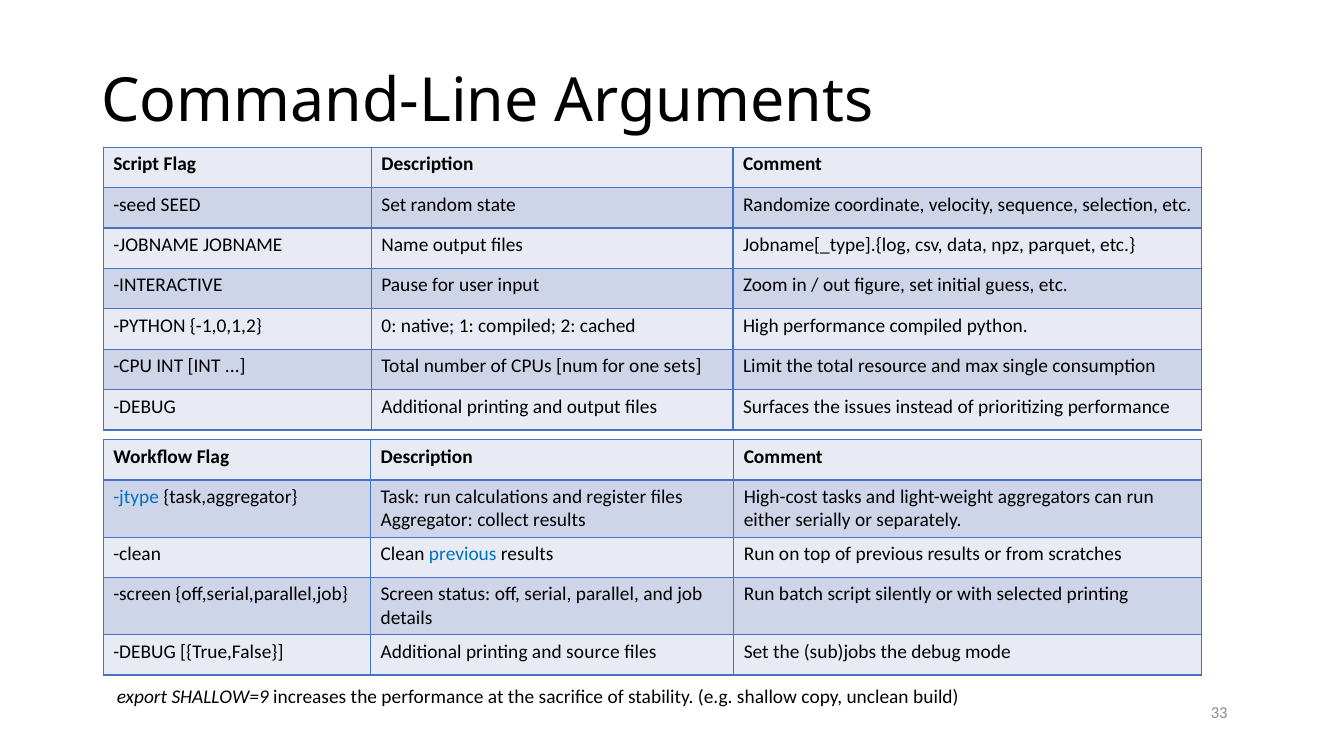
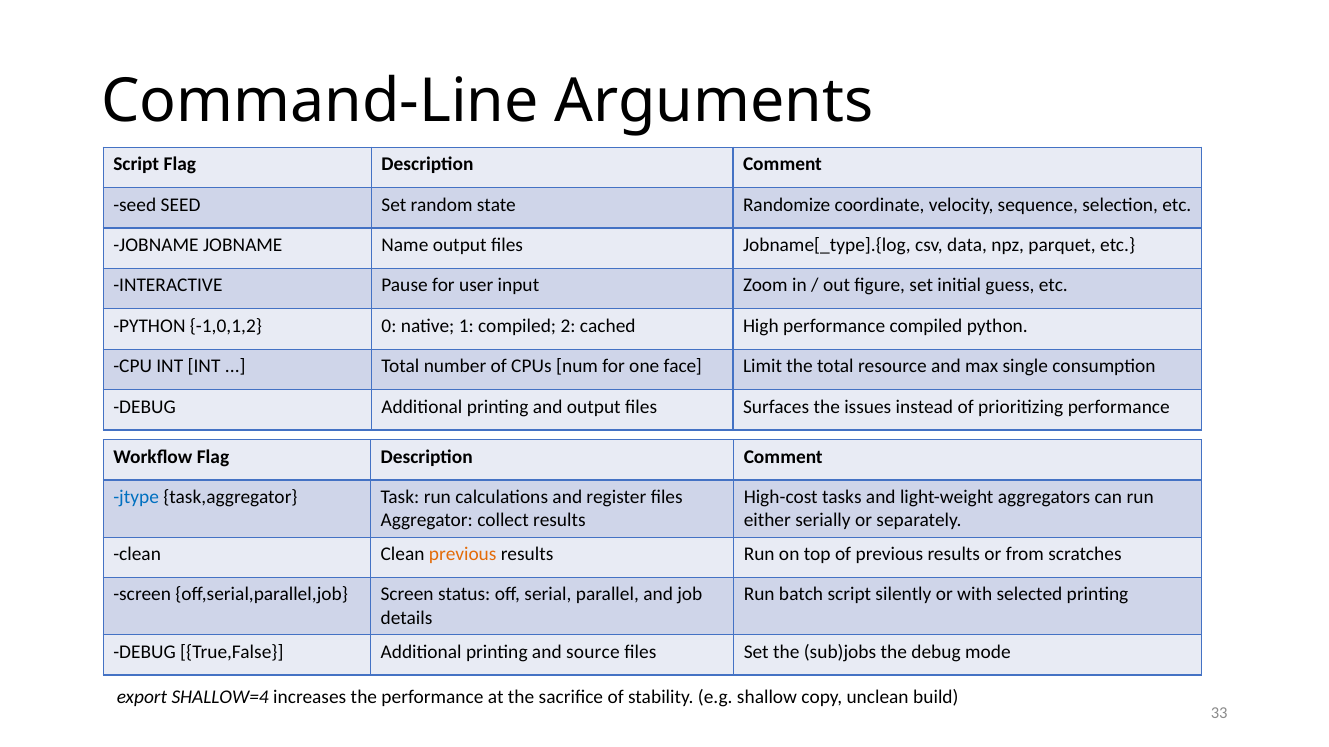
sets: sets -> face (683, 367)
previous colour: blue -> orange (463, 555)
SHALLOW=9: SHALLOW=9 -> SHALLOW=4 (220, 697)
